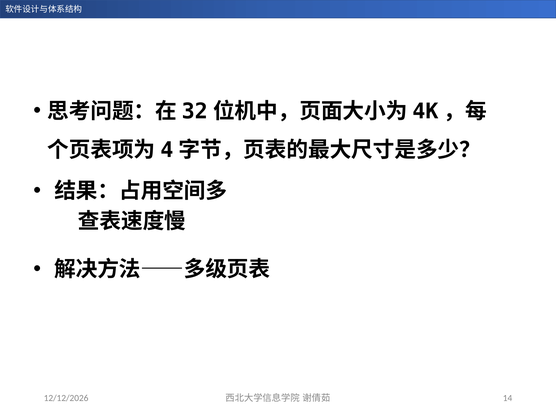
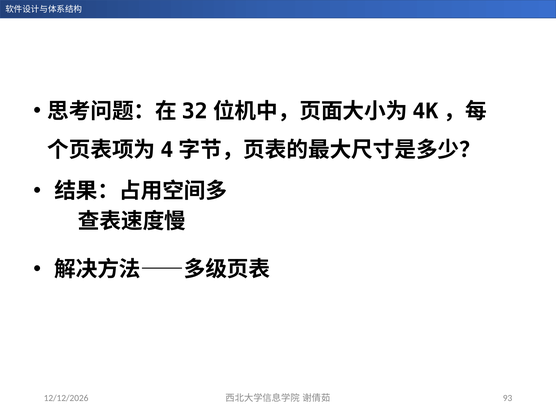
14: 14 -> 93 (508, 398)
